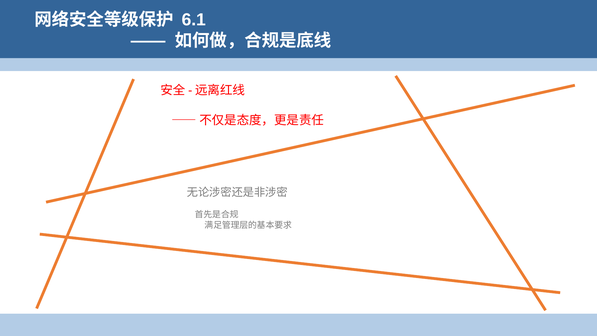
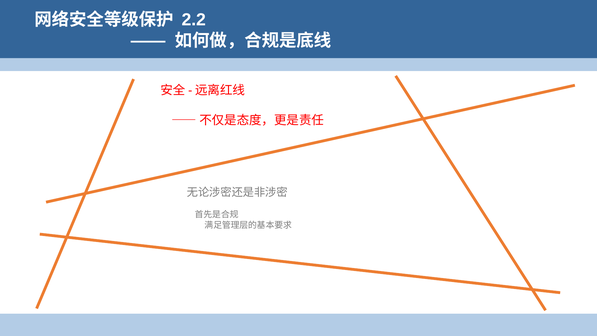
6.1: 6.1 -> 2.2 (194, 20)
